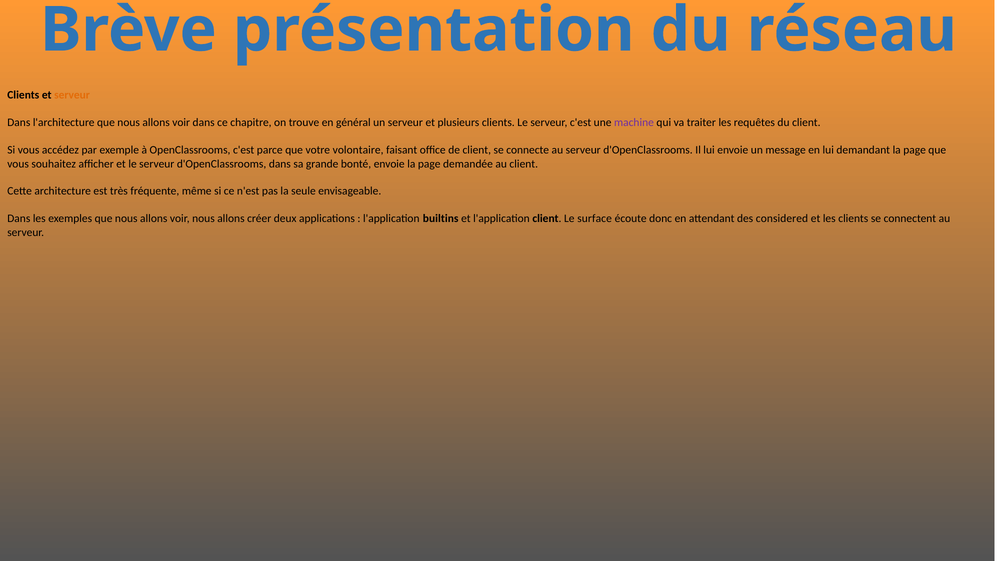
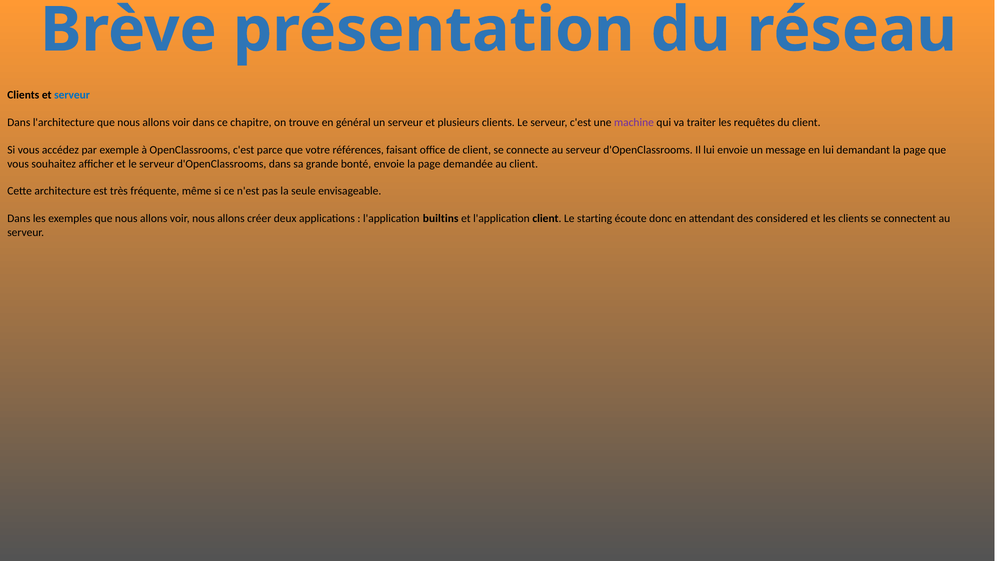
serveur colour: orange -> blue (72, 95)
volontaire: volontaire -> références (358, 150)
surface: surface -> starting (595, 219)
